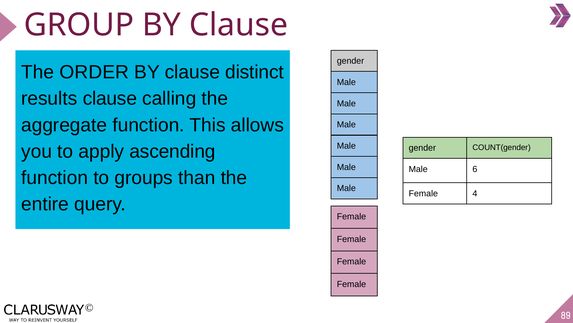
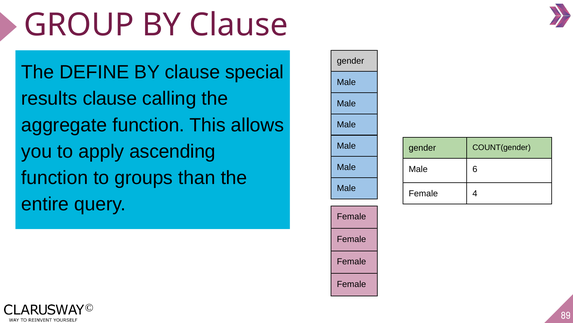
ORDER: ORDER -> DEFINE (94, 72)
distinct: distinct -> special (255, 72)
